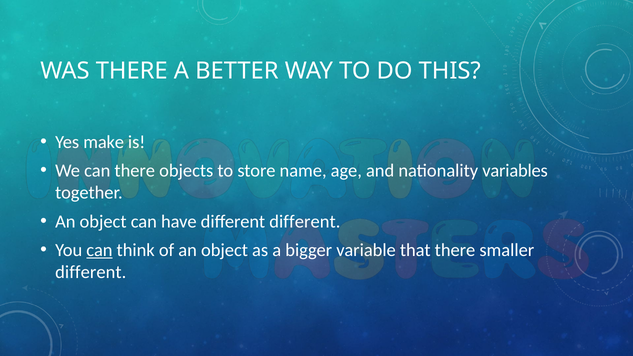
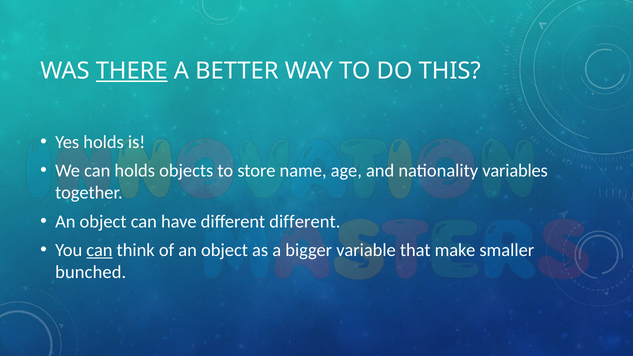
THERE underline: none -> present (132, 71)
Yes make: make -> holds (104, 142)
can there: there -> holds (135, 171)
that there: there -> make (455, 250)
different: different -> bunched (91, 272)
